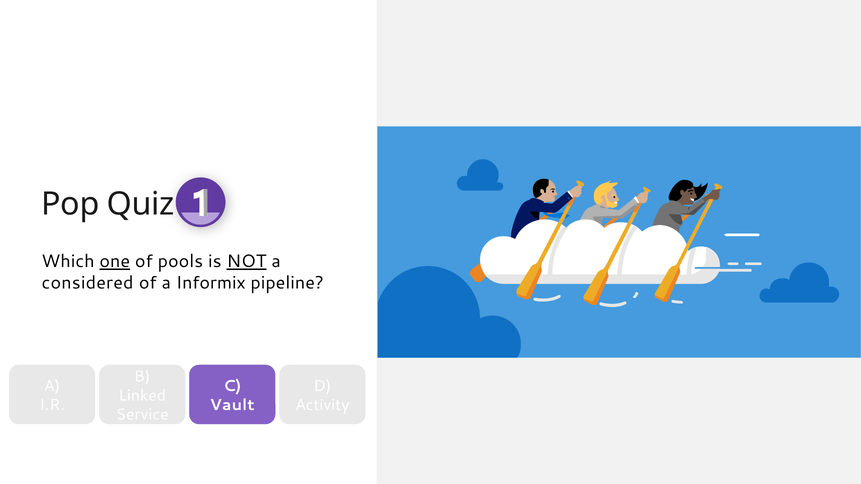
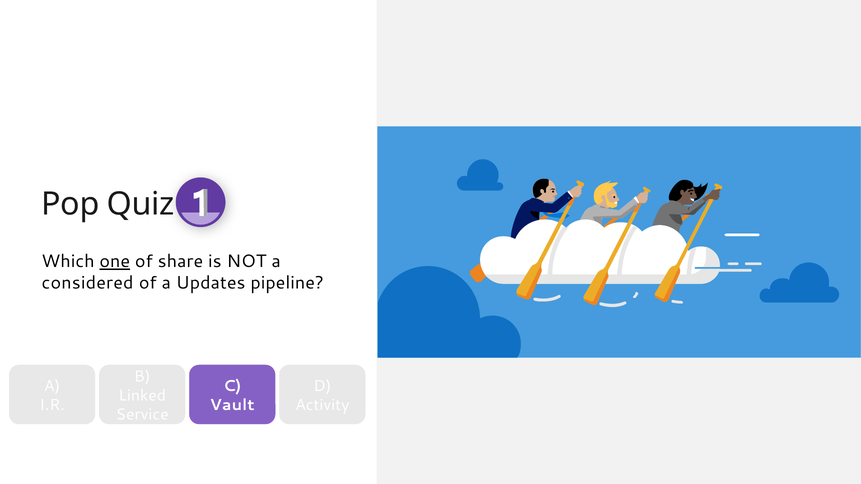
pools: pools -> share (180, 262)
NOT underline: present -> none (246, 262)
Informix: Informix -> Updates (211, 283)
